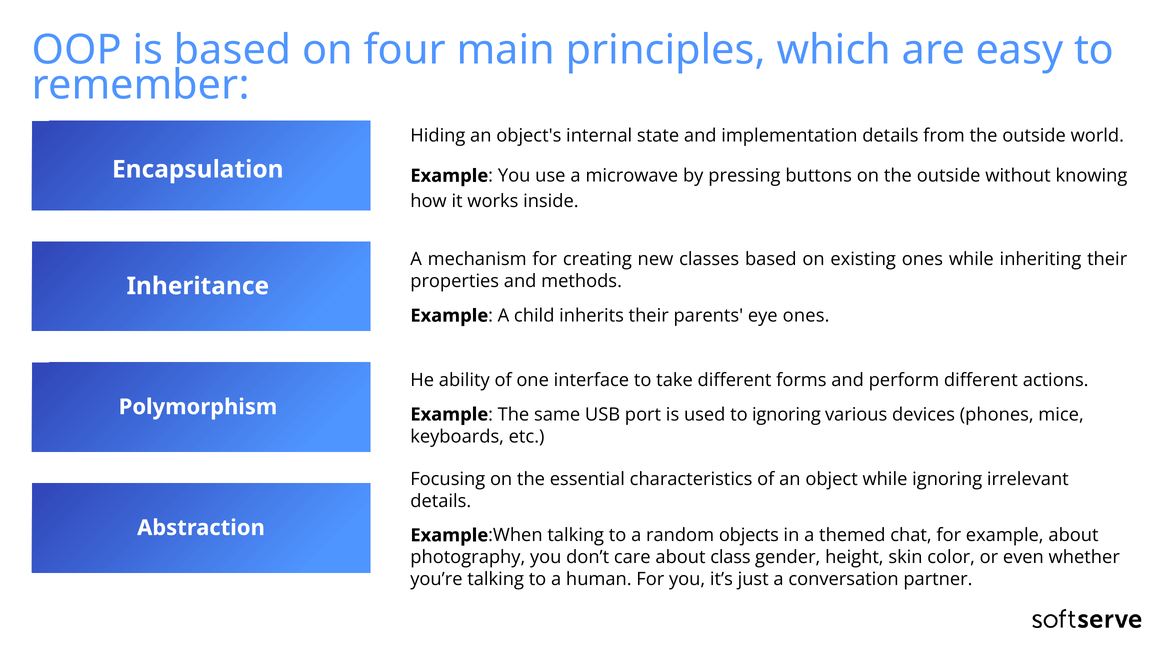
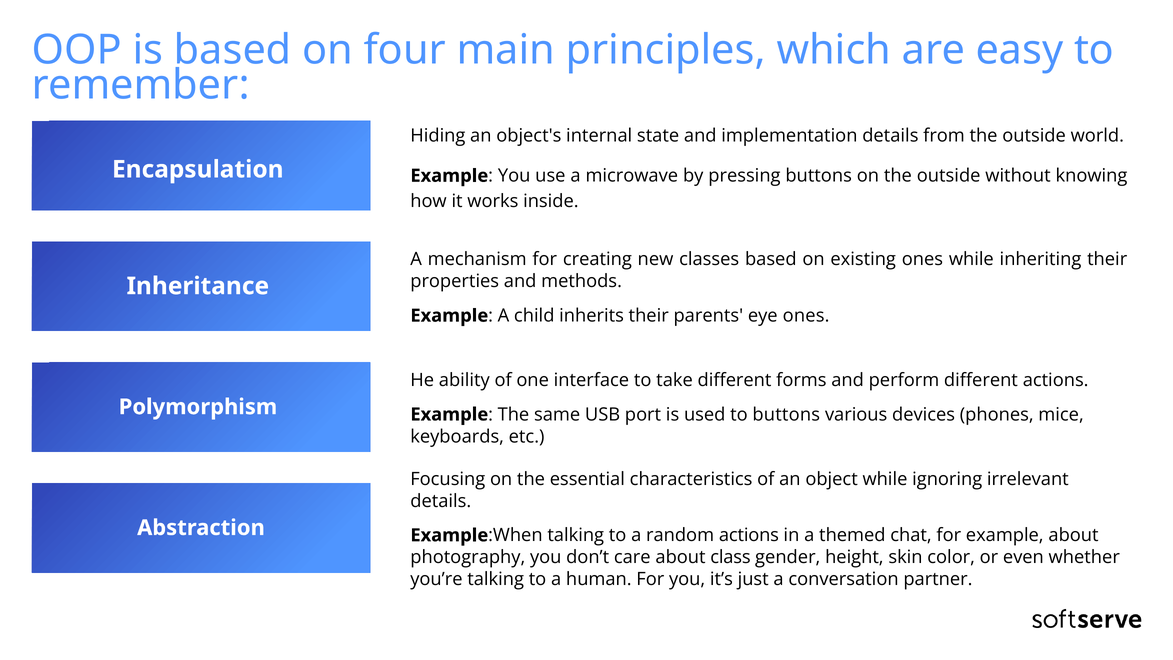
to ignoring: ignoring -> buttons (786, 414)
random objects: objects -> actions (749, 535)
